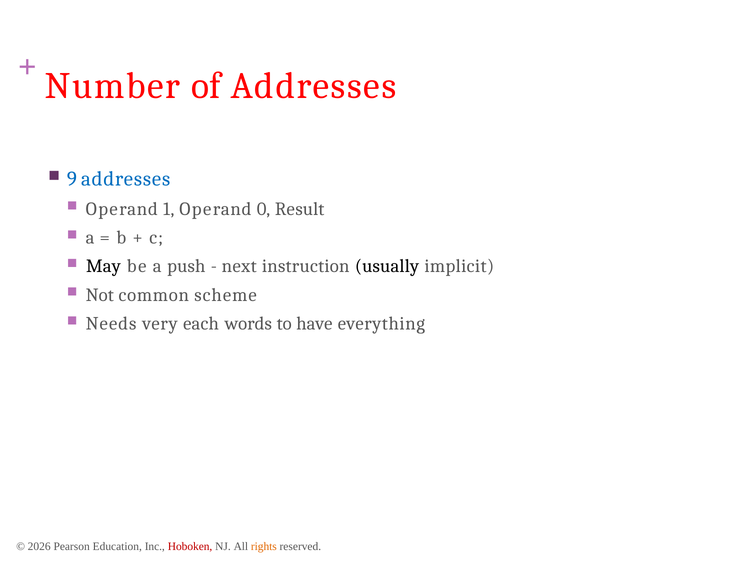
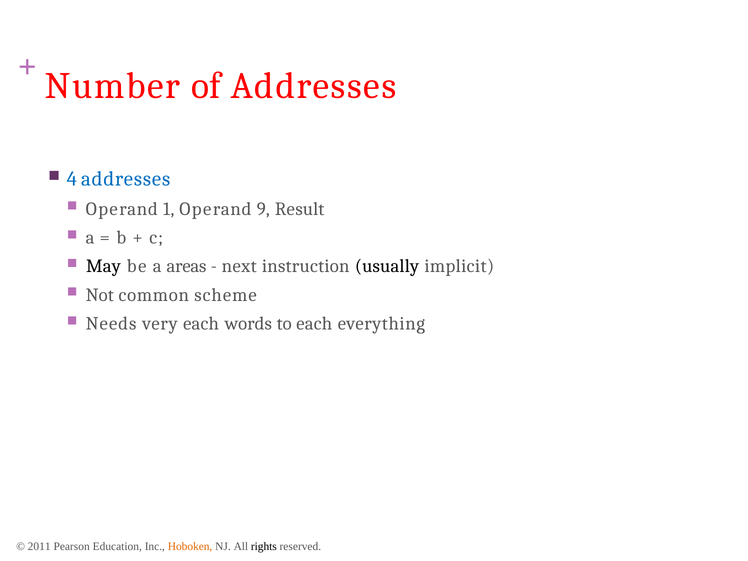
9: 9 -> 4 (72, 179)
0: 0 -> 9 (263, 209)
push: push -> areas (187, 266)
to have: have -> each (314, 324)
2026: 2026 -> 2011 (39, 547)
Hoboken colour: red -> orange (190, 547)
rights colour: orange -> black (264, 547)
